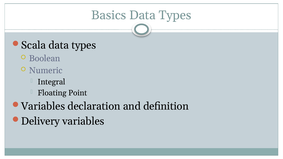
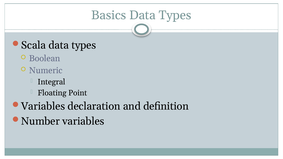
Delivery: Delivery -> Number (40, 121)
